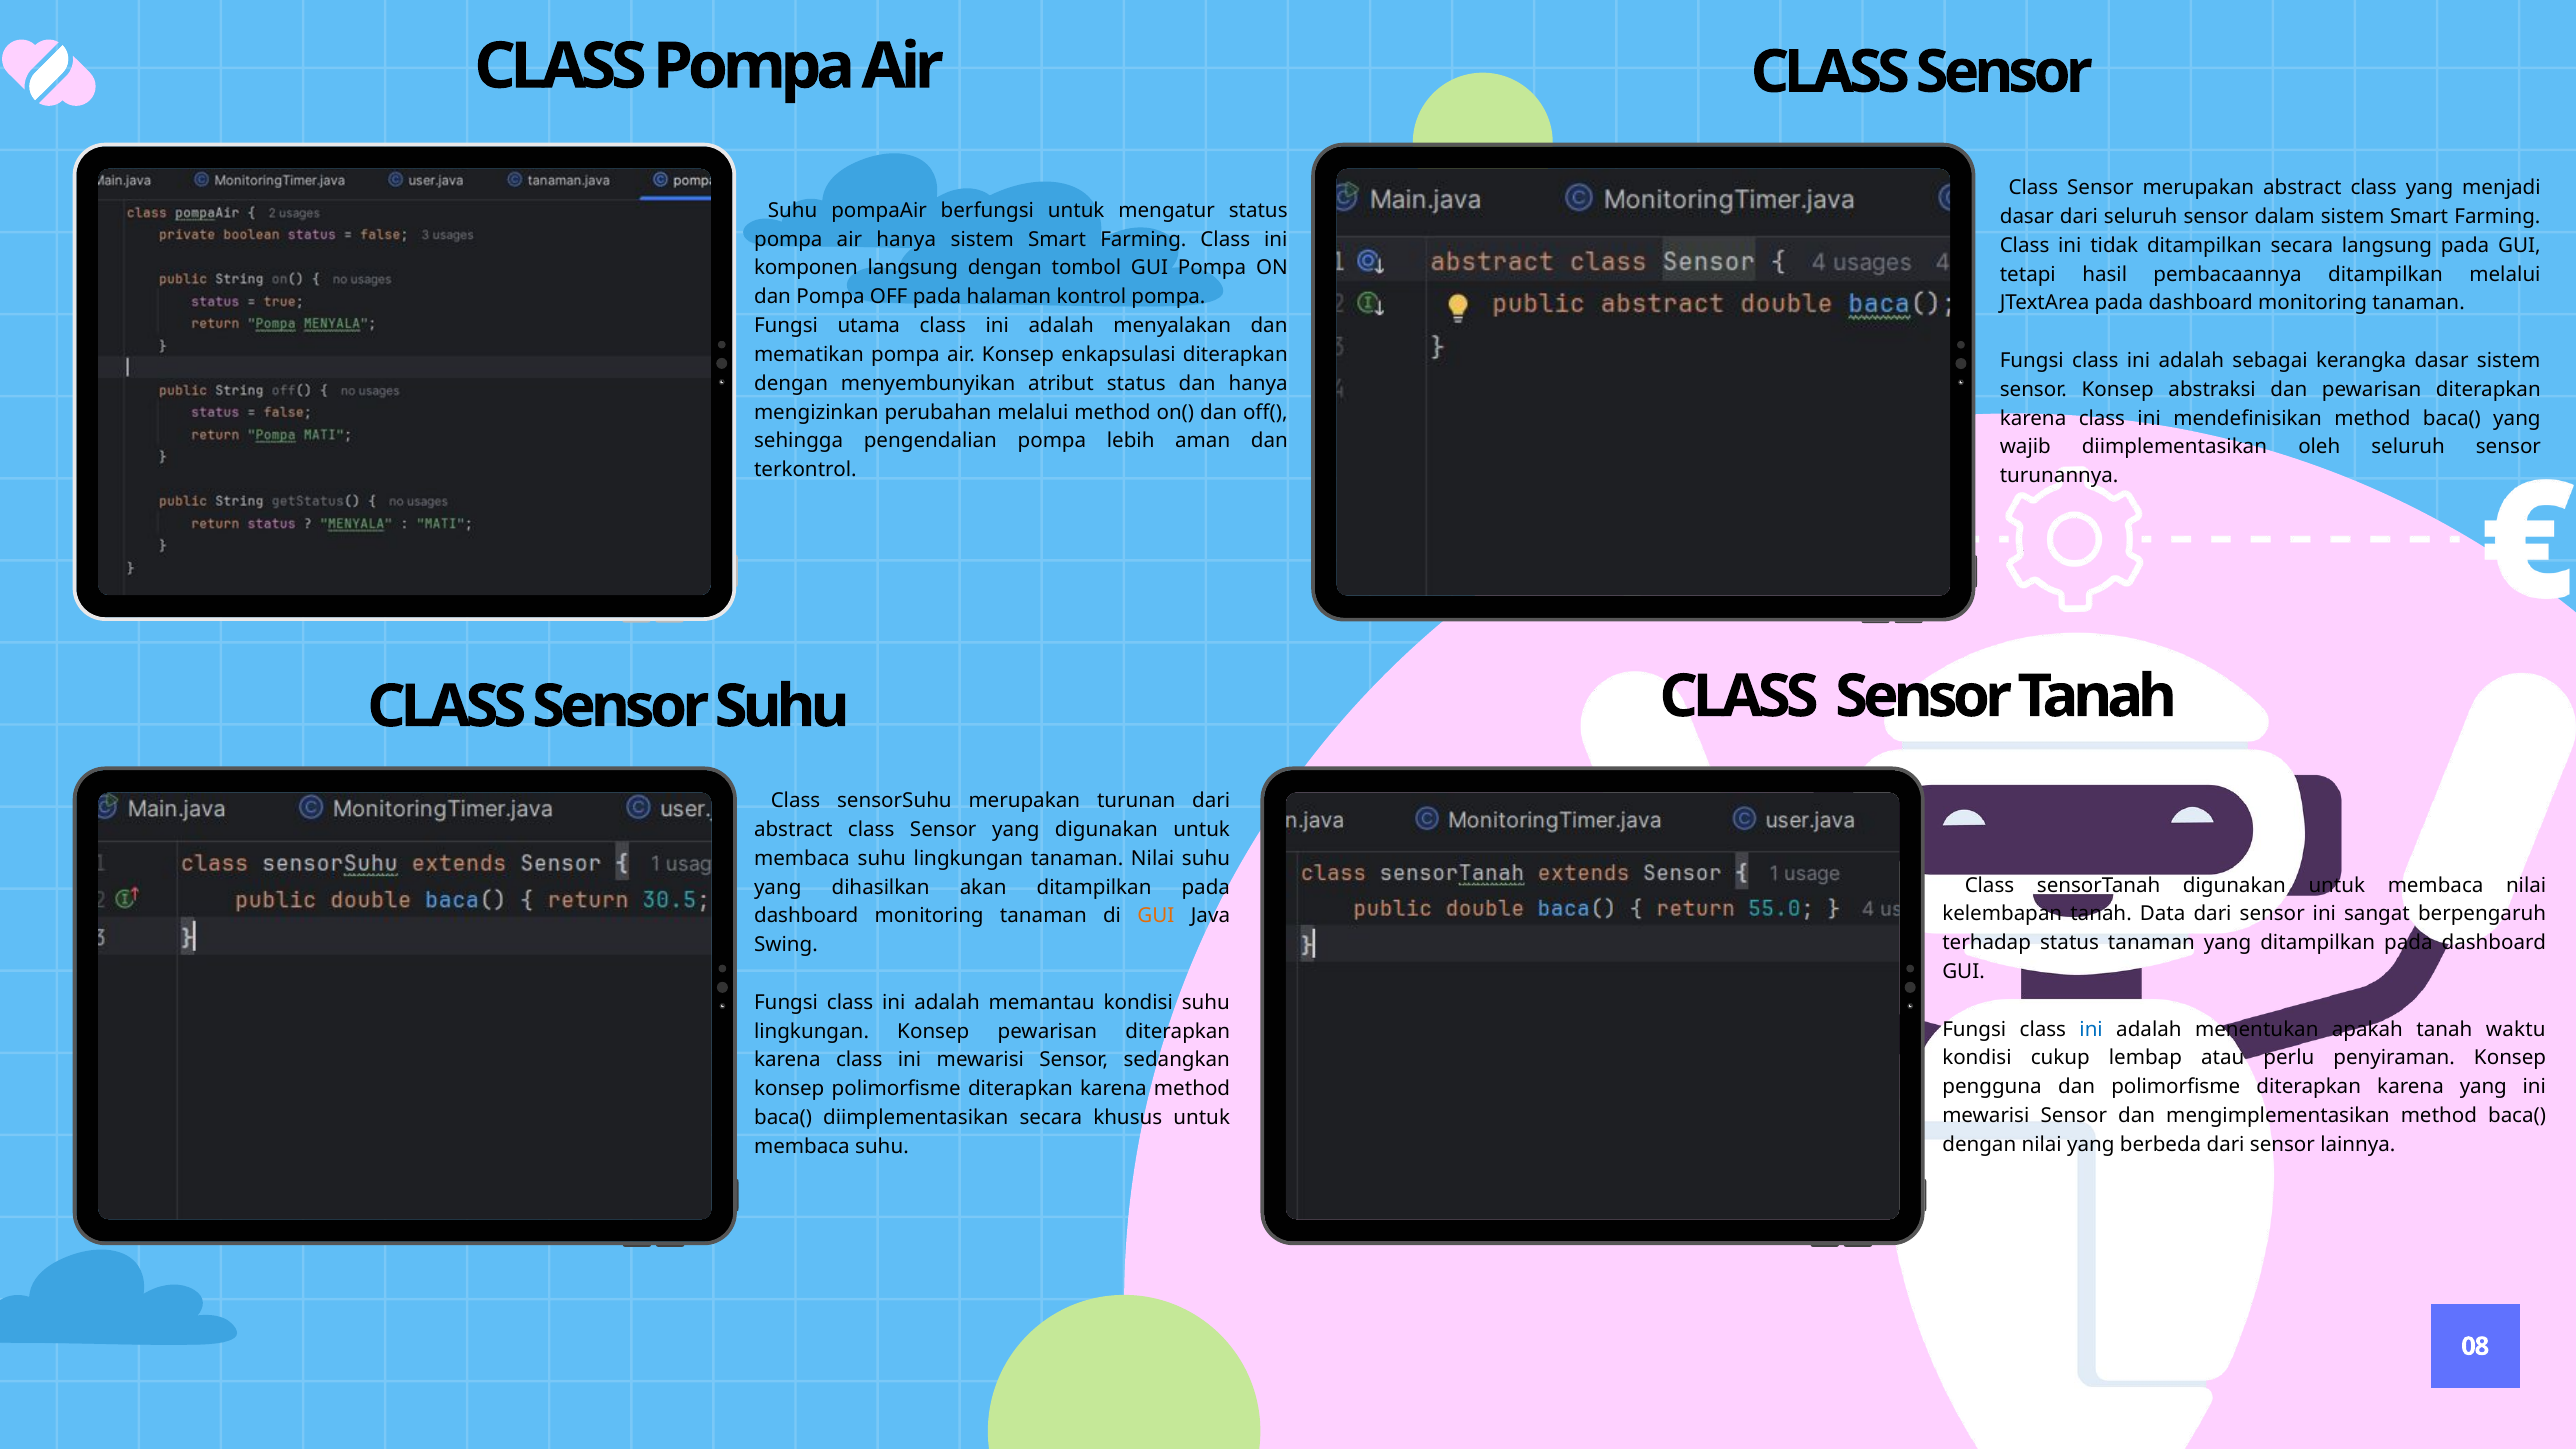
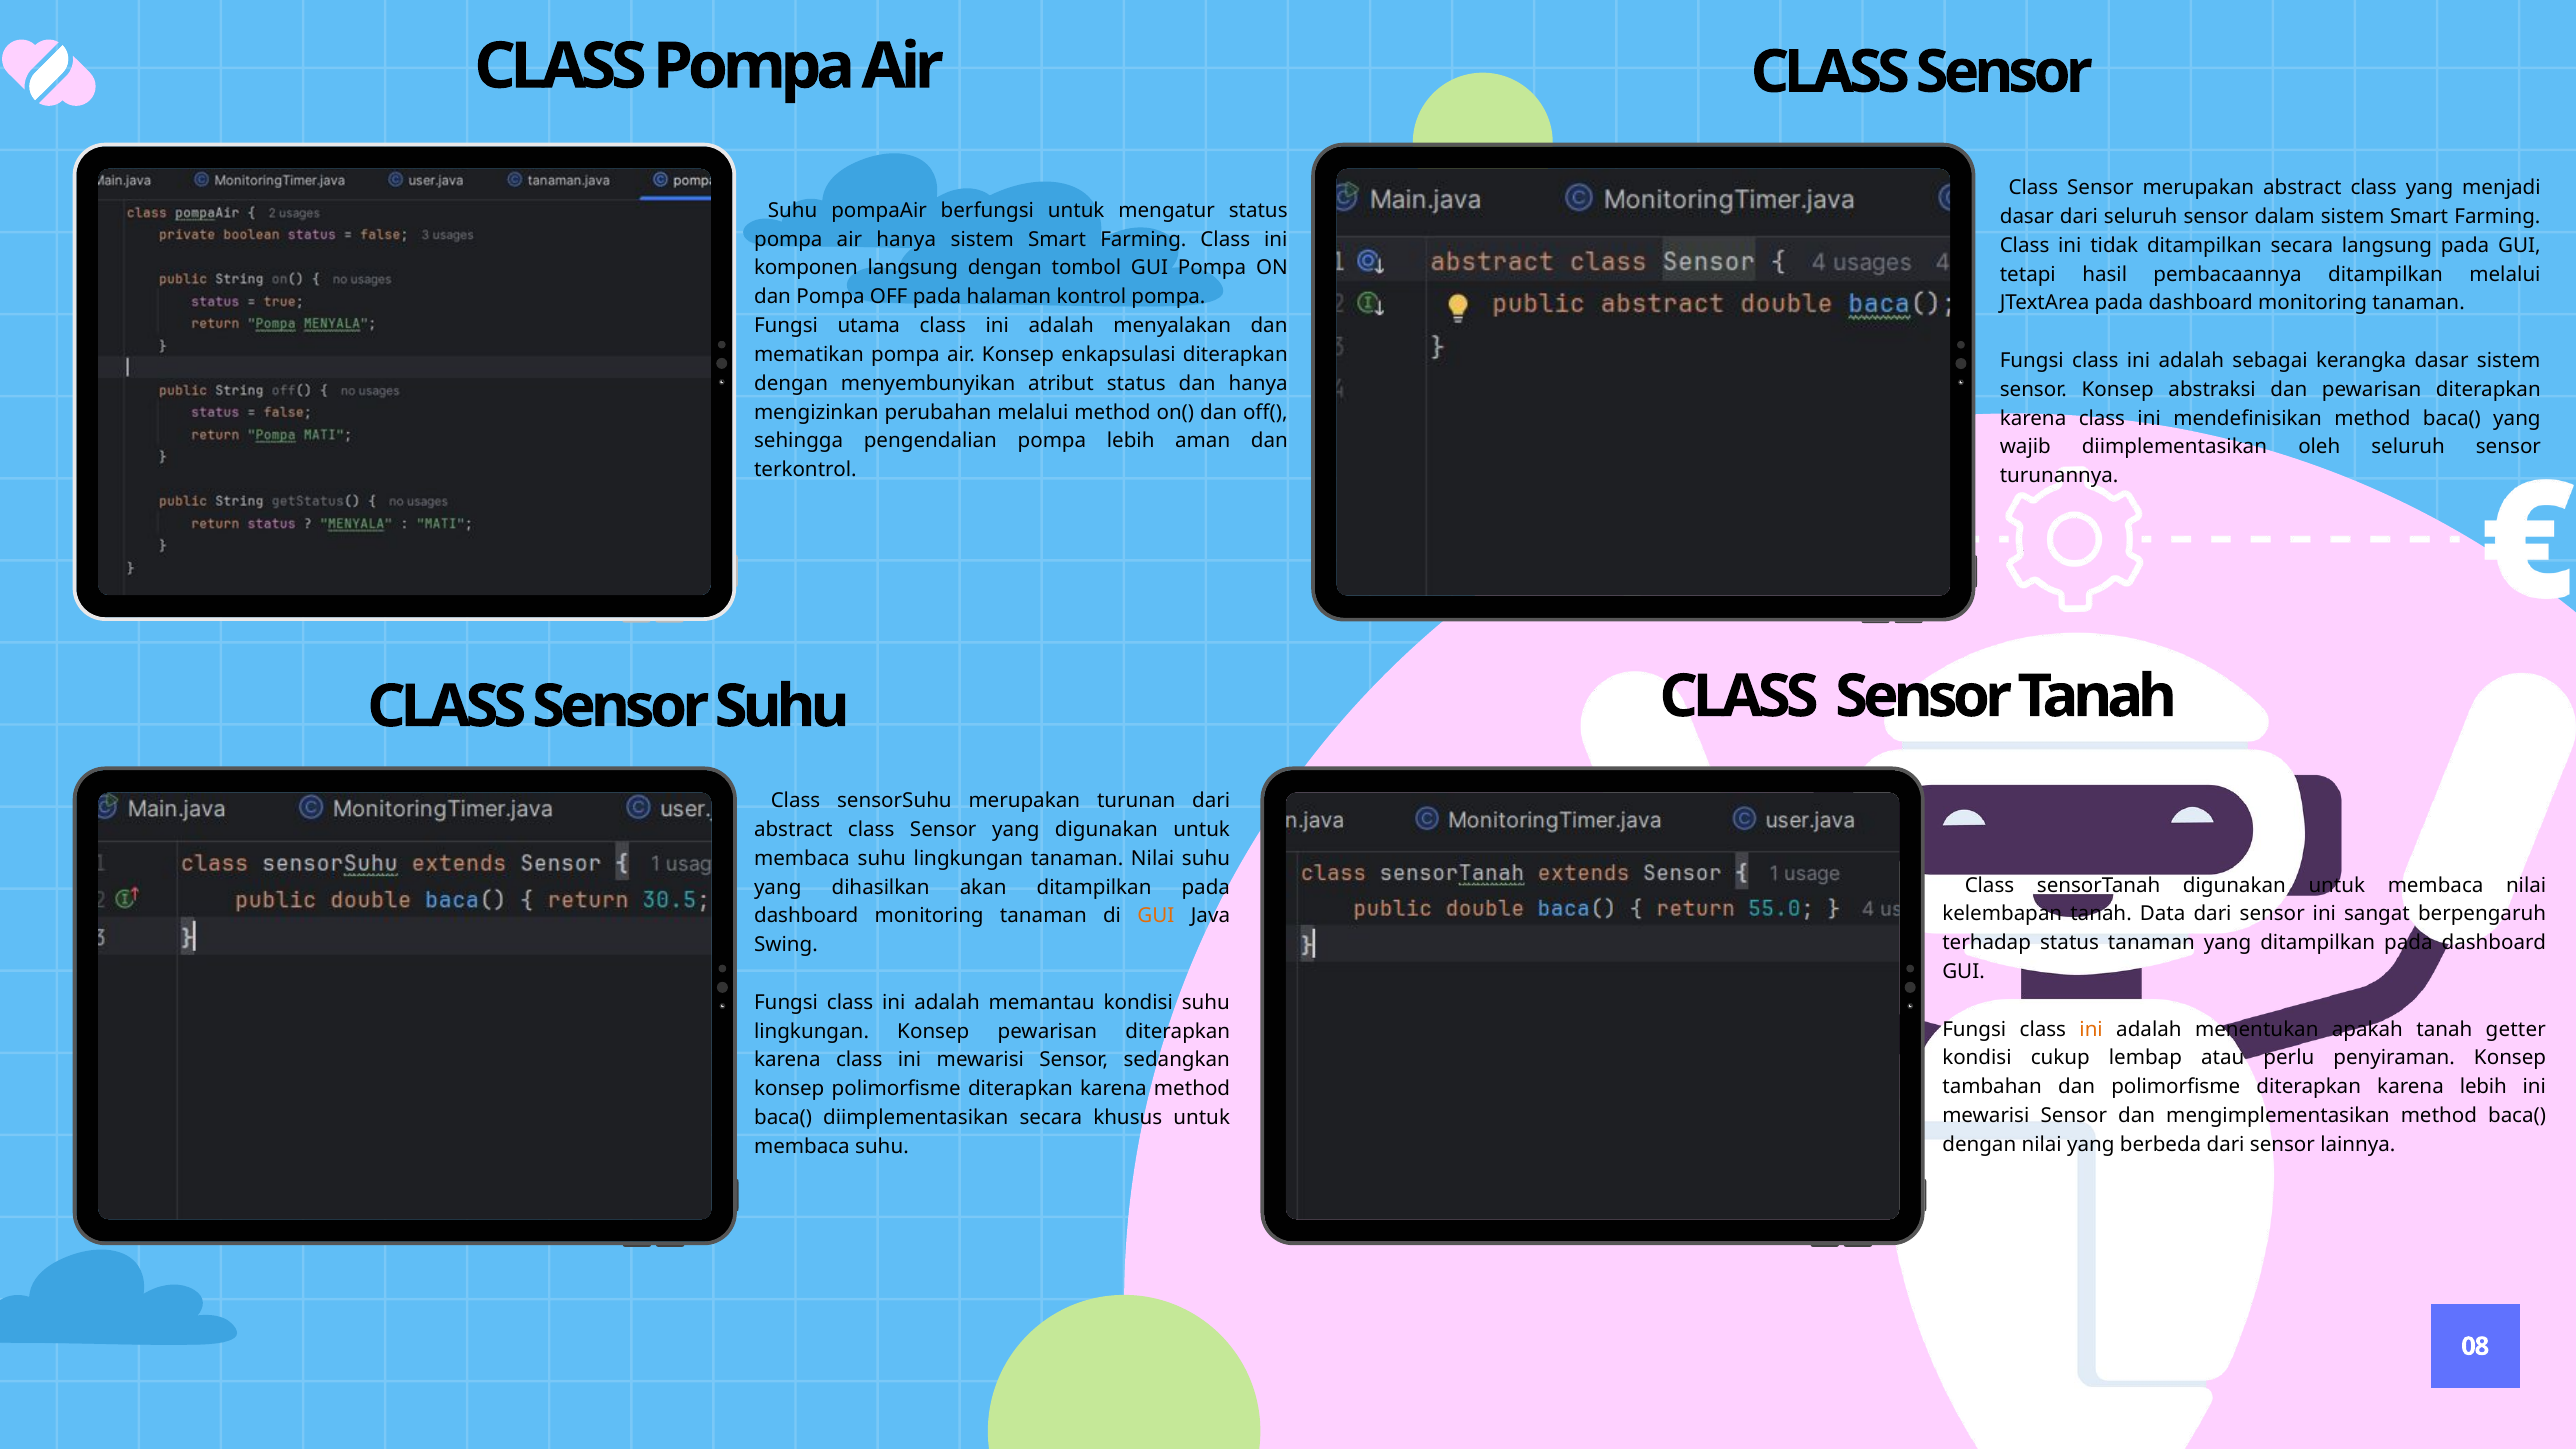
ini colour: blue -> orange (2091, 1029)
waktu: waktu -> getter (2516, 1029)
pengguna: pengguna -> tambahan (1992, 1087)
karena yang: yang -> lebih (2483, 1087)
